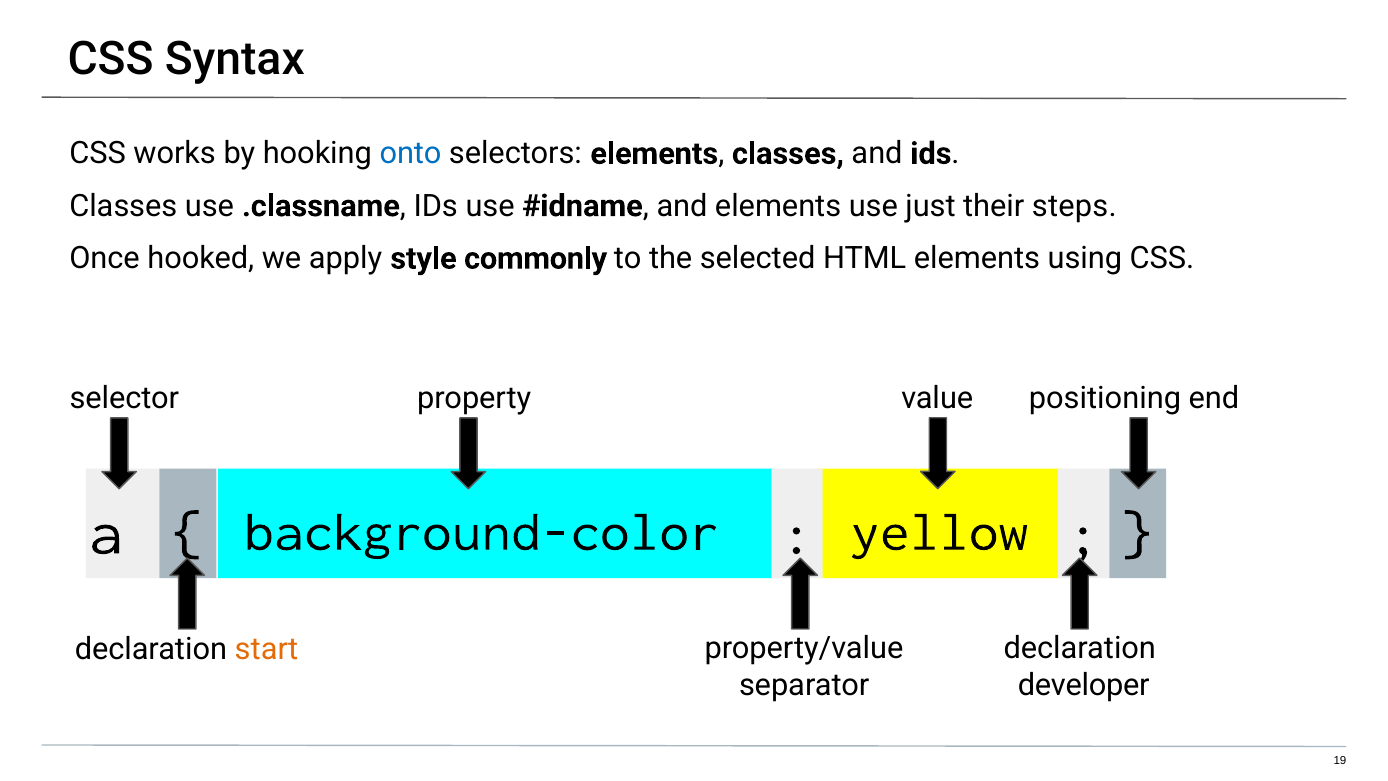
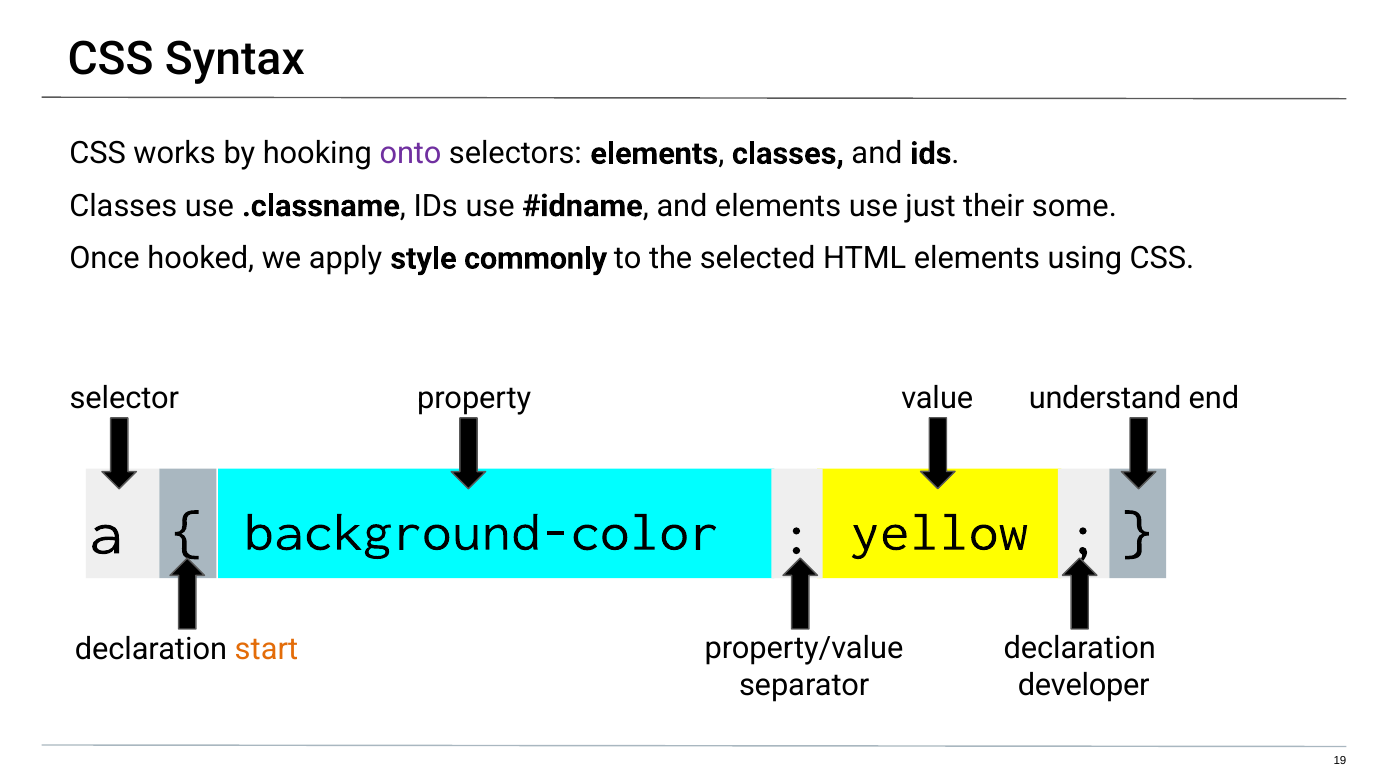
onto colour: blue -> purple (411, 154)
steps: steps -> some (1074, 206)
positioning: positioning -> understand (1105, 398)
